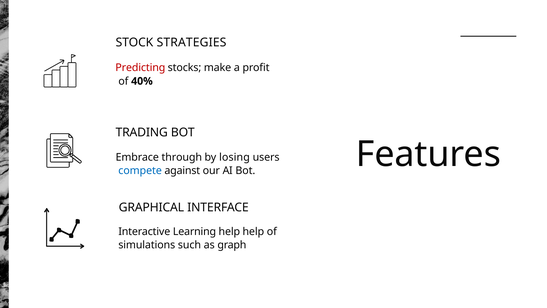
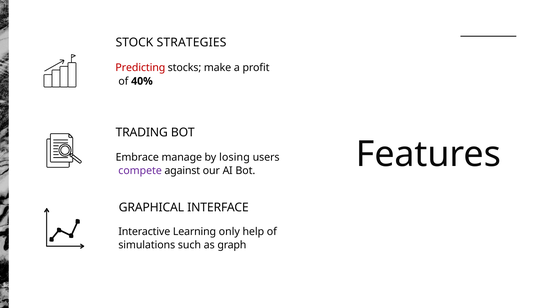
through: through -> manage (182, 157)
compete colour: blue -> purple (140, 170)
Learning help: help -> only (229, 231)
